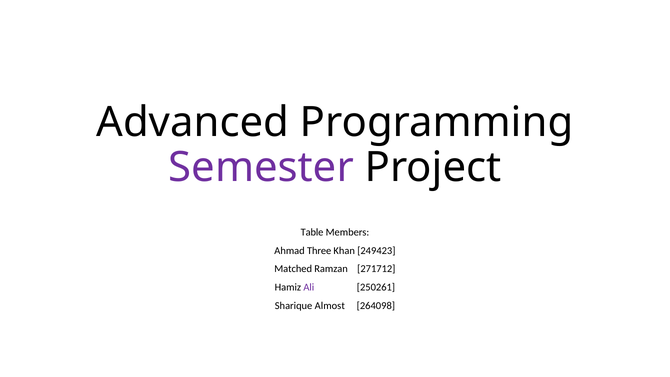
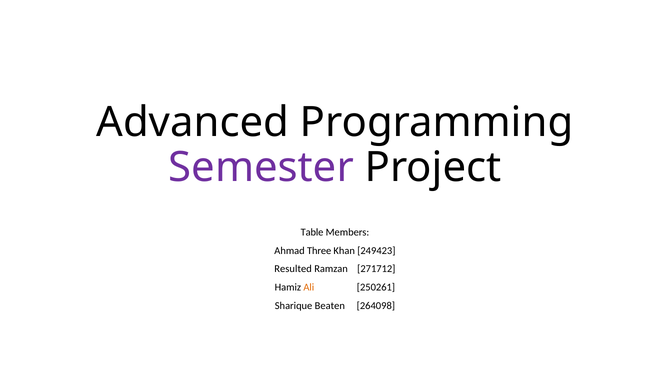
Matched: Matched -> Resulted (293, 269)
Ali colour: purple -> orange (309, 287)
Almost: Almost -> Beaten (330, 306)
